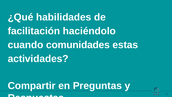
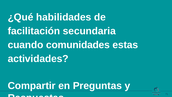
haciéndolo: haciéndolo -> secundaria (89, 31)
